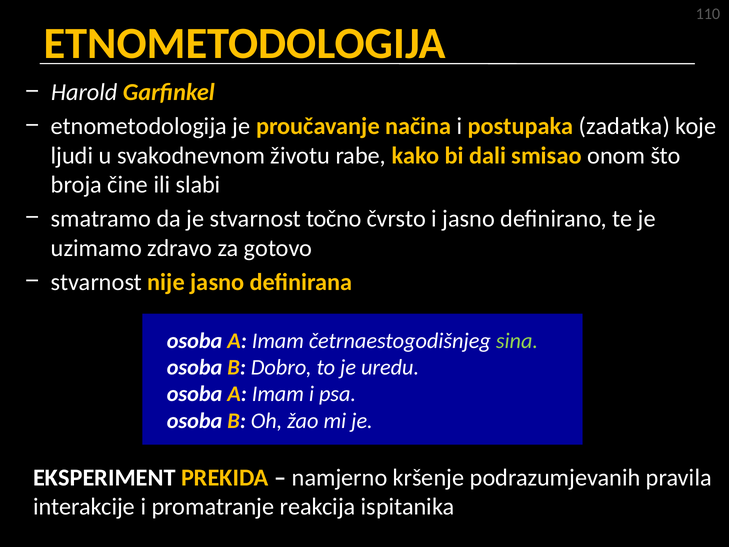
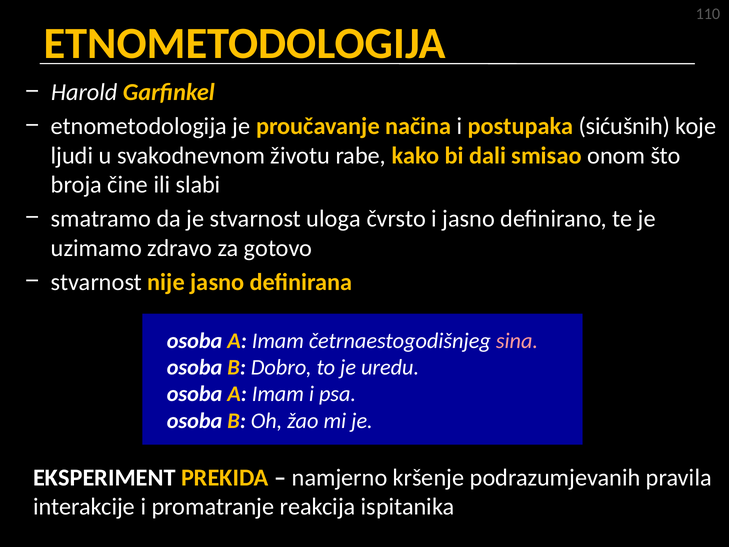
zadatka: zadatka -> sićušnih (624, 126)
točno: točno -> uloga (334, 219)
sina colour: light green -> pink (517, 341)
